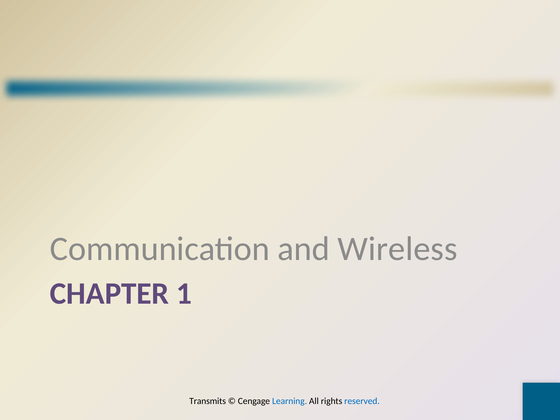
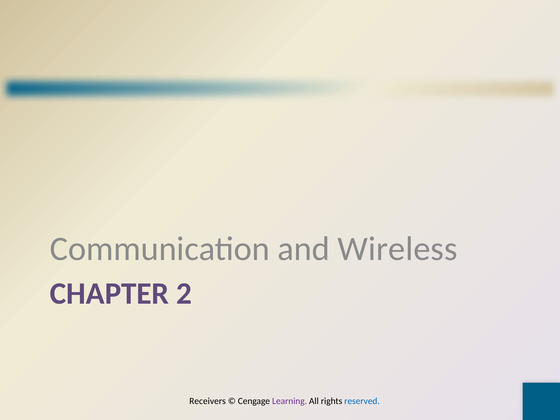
1: 1 -> 2 (184, 294)
Transmits: Transmits -> Receivers (208, 401)
Learning colour: blue -> purple (290, 401)
